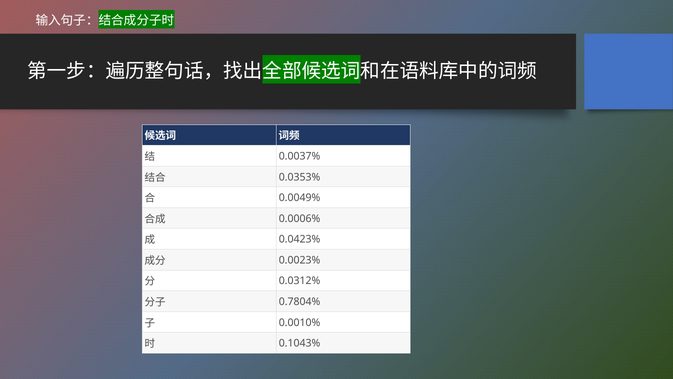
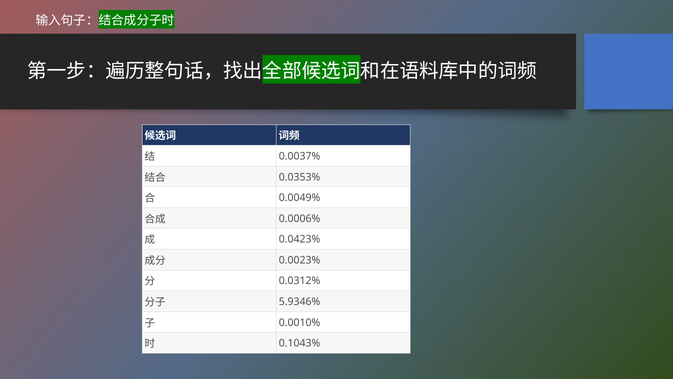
0.7804%: 0.7804% -> 5.9346% (300, 301)
